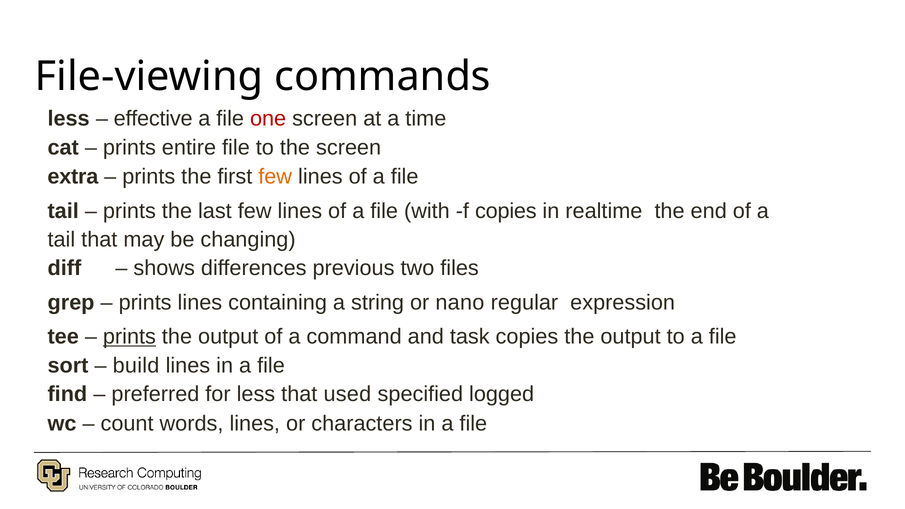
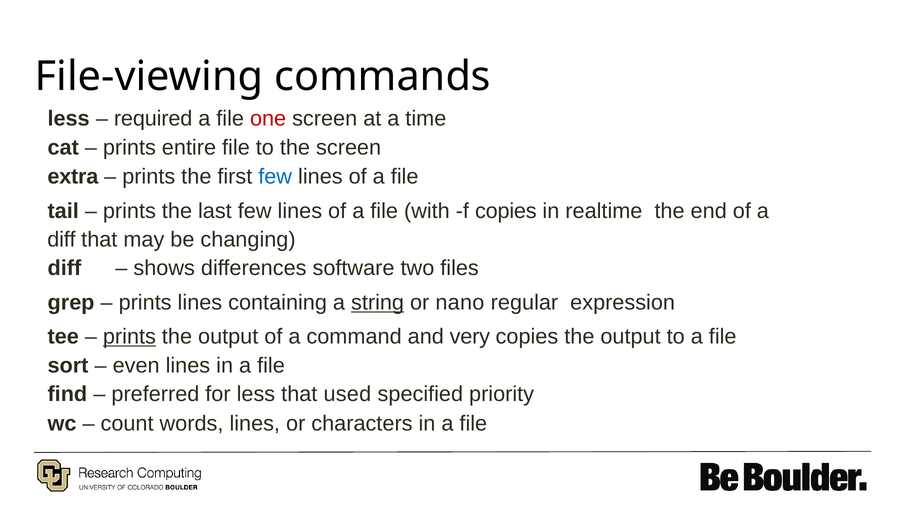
effective: effective -> required (153, 119)
few colour: orange -> blue (275, 177)
tail: tail -> diff (61, 240)
previous: previous -> software (354, 268)
string underline: none -> present (378, 303)
task: task -> very (470, 337)
build: build -> even (136, 365)
logged: logged -> priority (502, 394)
